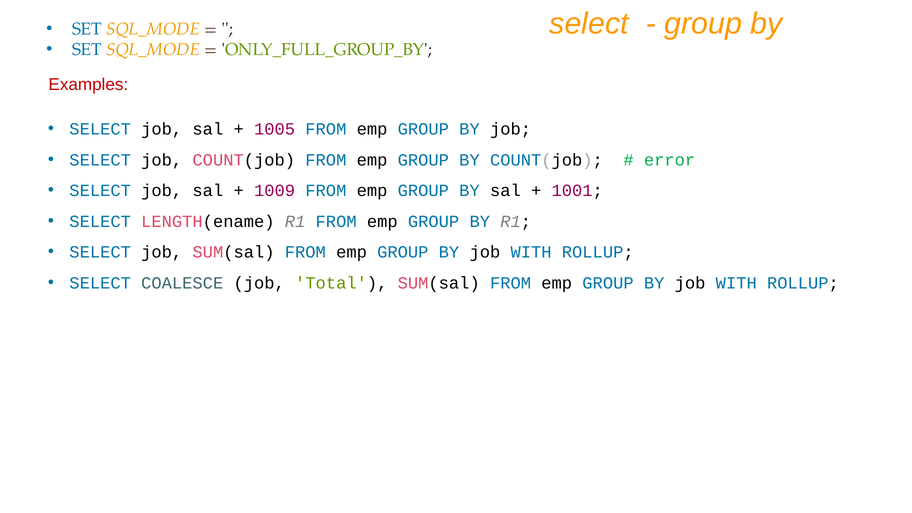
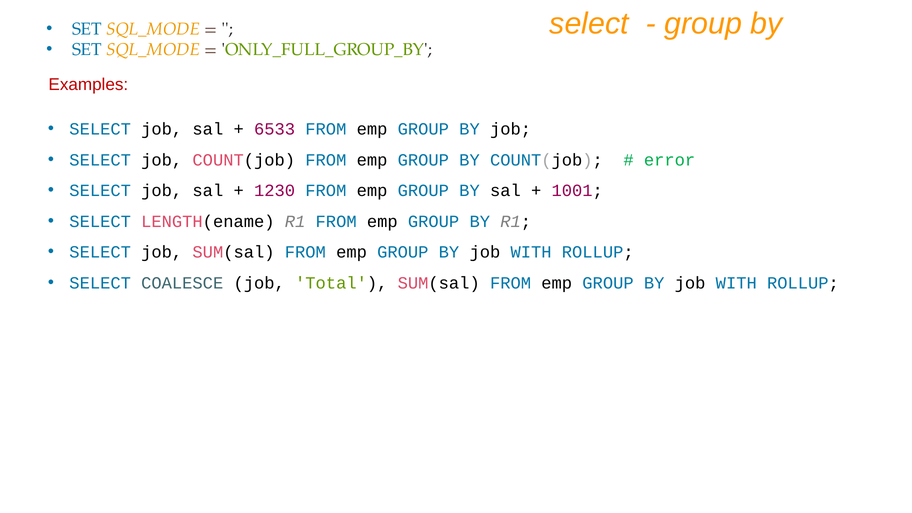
1005: 1005 -> 6533 (275, 129)
1009: 1009 -> 1230 (275, 191)
